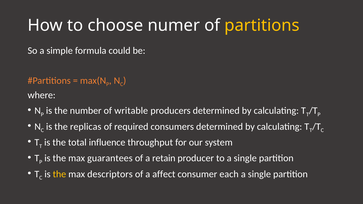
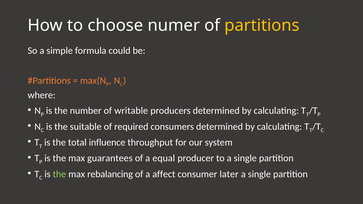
replicas: replicas -> suitable (86, 127)
retain: retain -> equal (164, 158)
the colour: yellow -> light green (59, 174)
descriptors: descriptors -> rebalancing (110, 174)
each: each -> later (229, 174)
